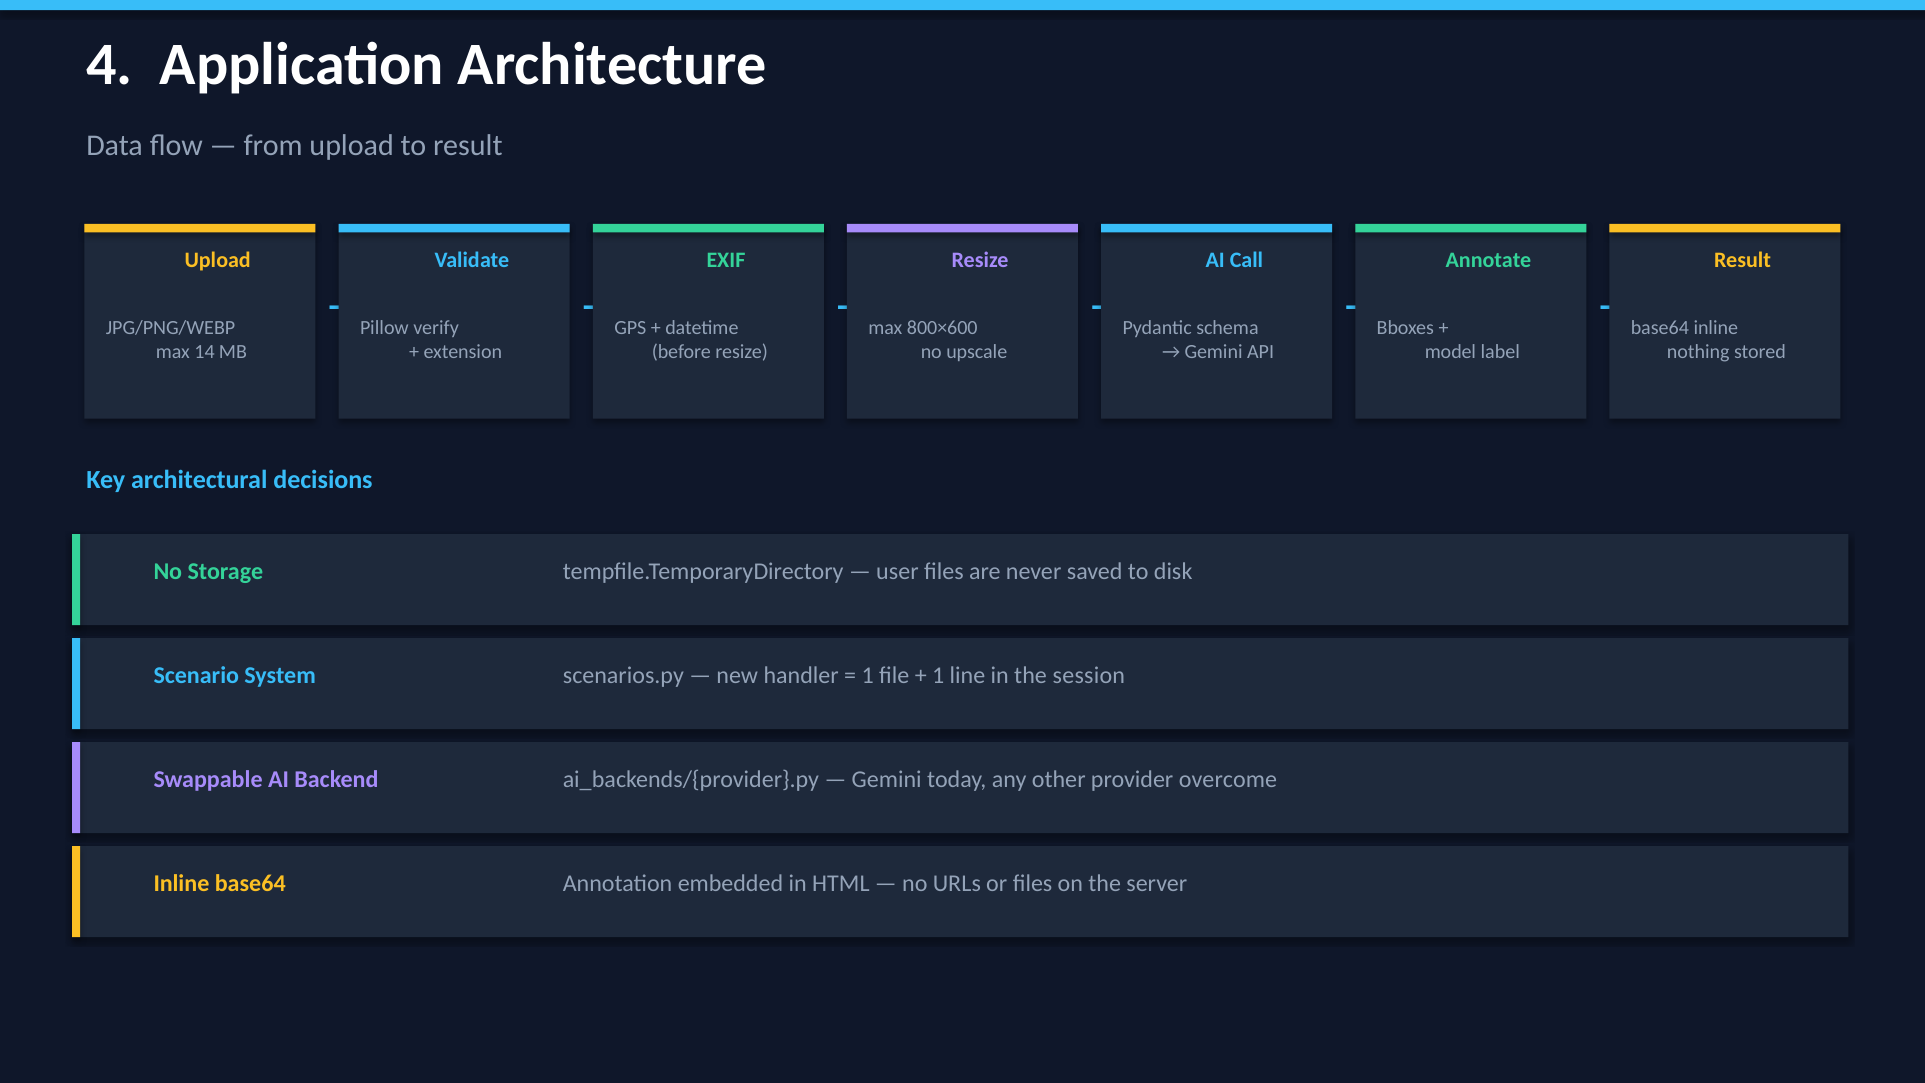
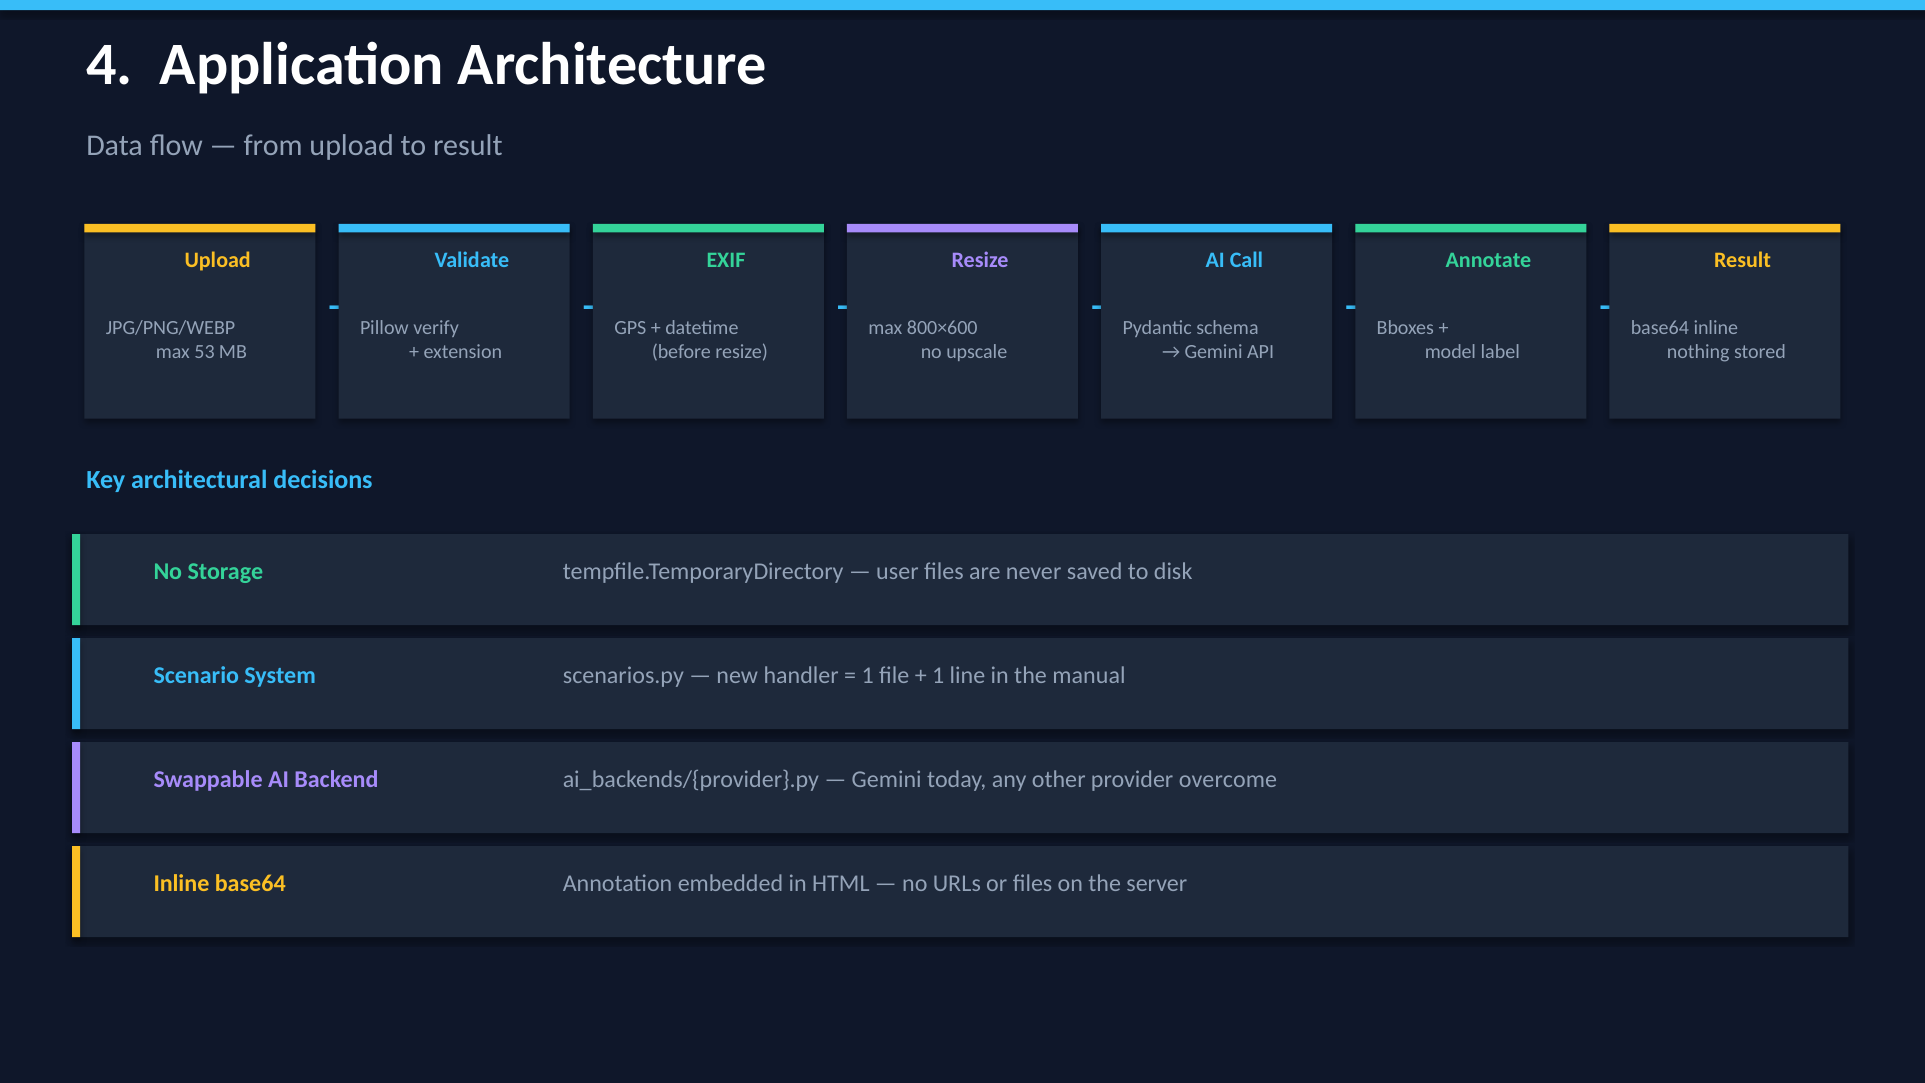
14: 14 -> 53 (205, 352)
session: session -> manual (1089, 676)
